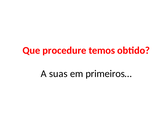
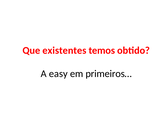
procedure: procedure -> existentes (64, 50)
suas: suas -> easy (58, 73)
